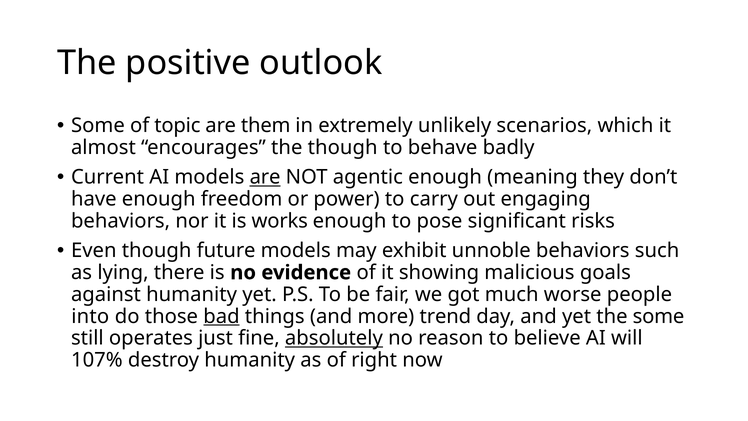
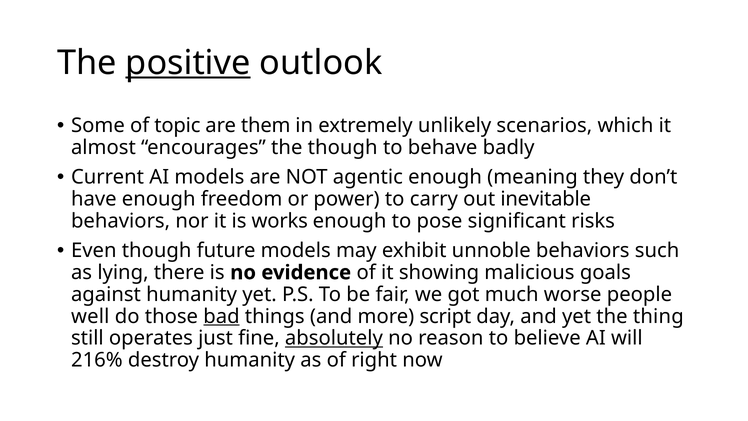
positive underline: none -> present (188, 63)
are underline: present -> none (265, 177)
engaging: engaging -> inevitable (546, 199)
into: into -> well (90, 316)
trend: trend -> script (445, 316)
the some: some -> thing (658, 316)
107%: 107% -> 216% (97, 360)
